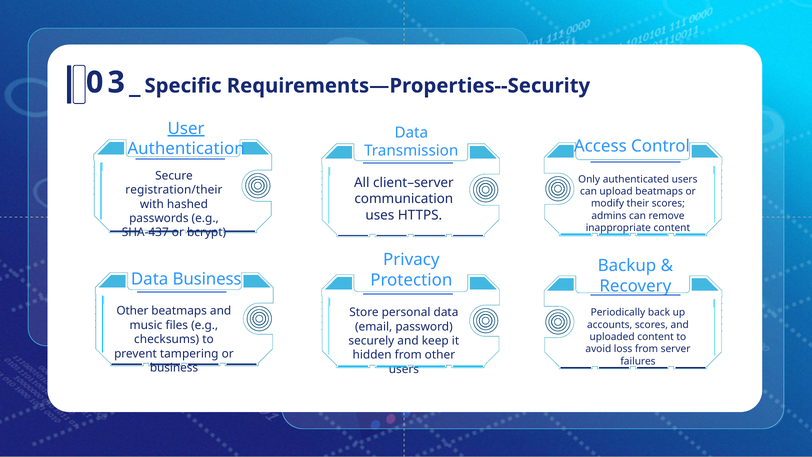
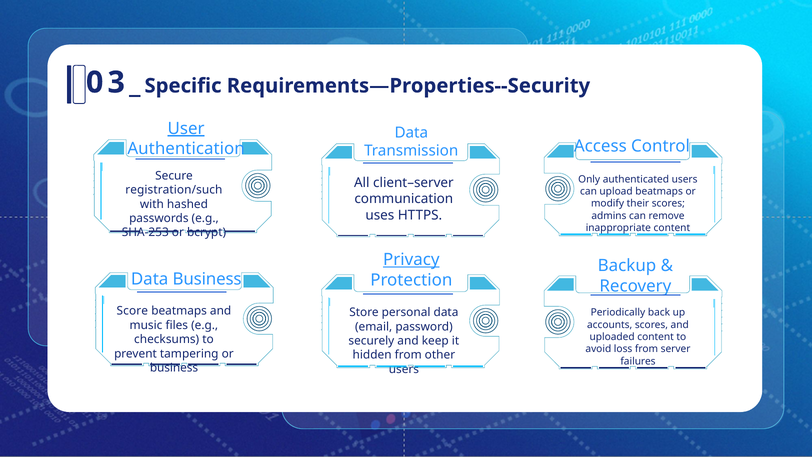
registration/their: registration/their -> registration/such (174, 190)
SHA‑437: SHA‑437 -> SHA‑253 (145, 232)
Privacy underline: none -> present (411, 260)
Other: Other -> Score (132, 311)
